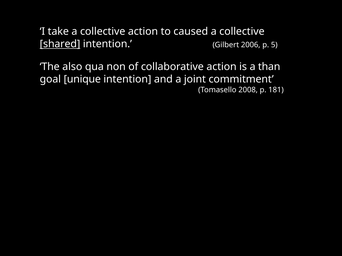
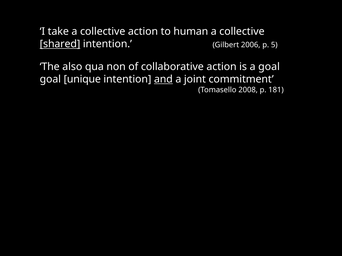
caused: caused -> human (191, 32)
a than: than -> goal (269, 67)
and underline: none -> present (163, 79)
